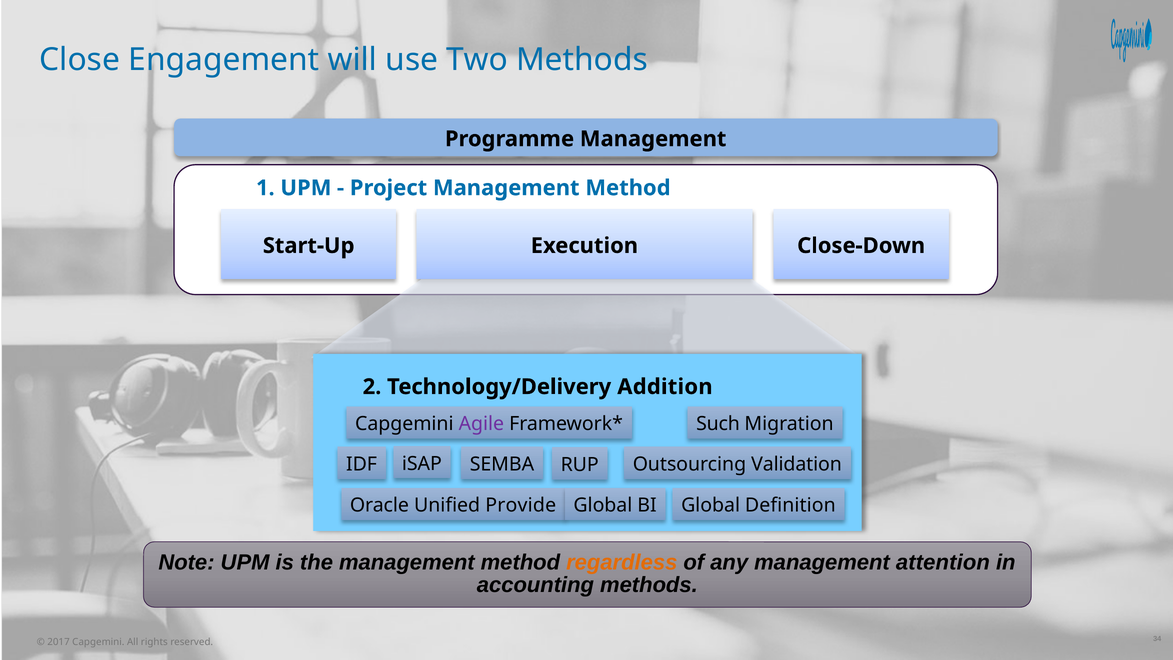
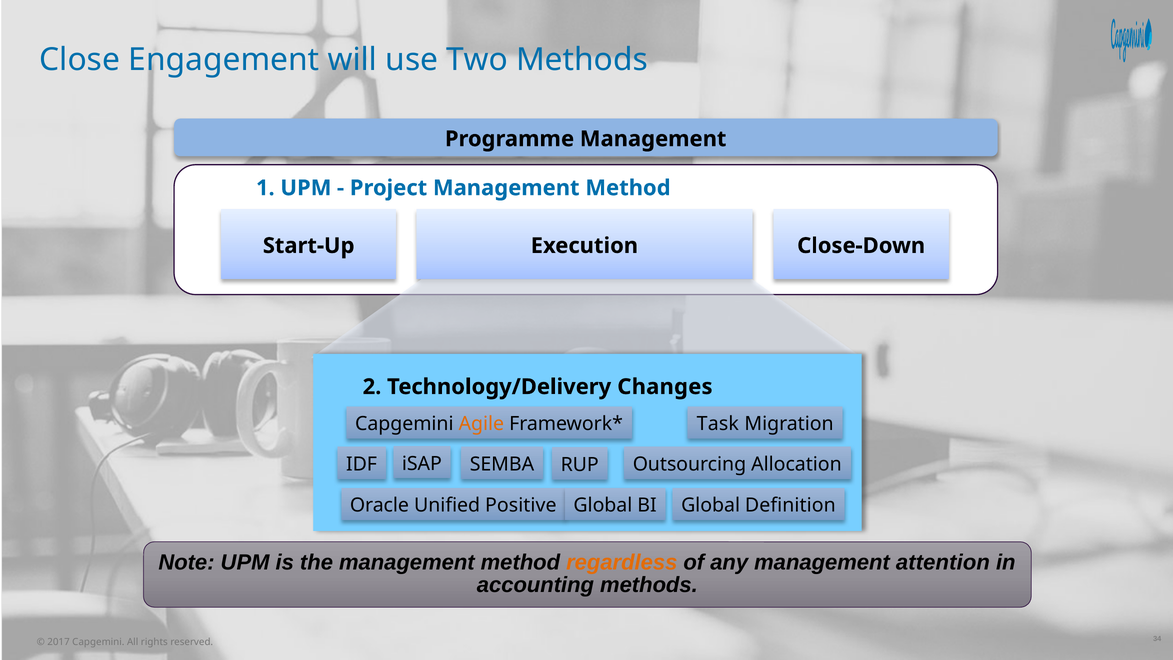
Addition: Addition -> Changes (665, 387)
Agile colour: purple -> orange (481, 424)
Such: Such -> Task (718, 424)
Validation: Validation -> Allocation (796, 464)
Provide: Provide -> Positive (521, 505)
